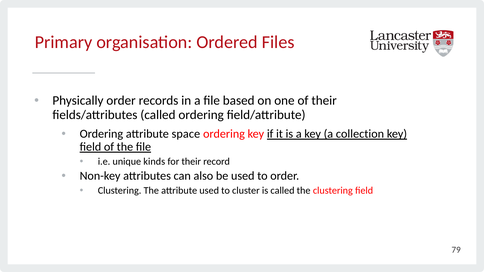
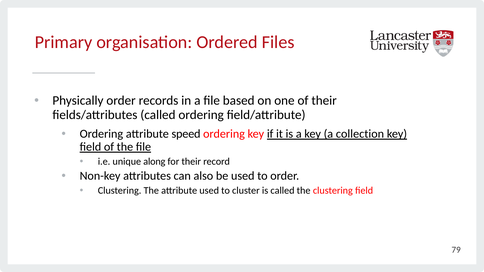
space: space -> speed (186, 134)
kinds: kinds -> along (154, 162)
